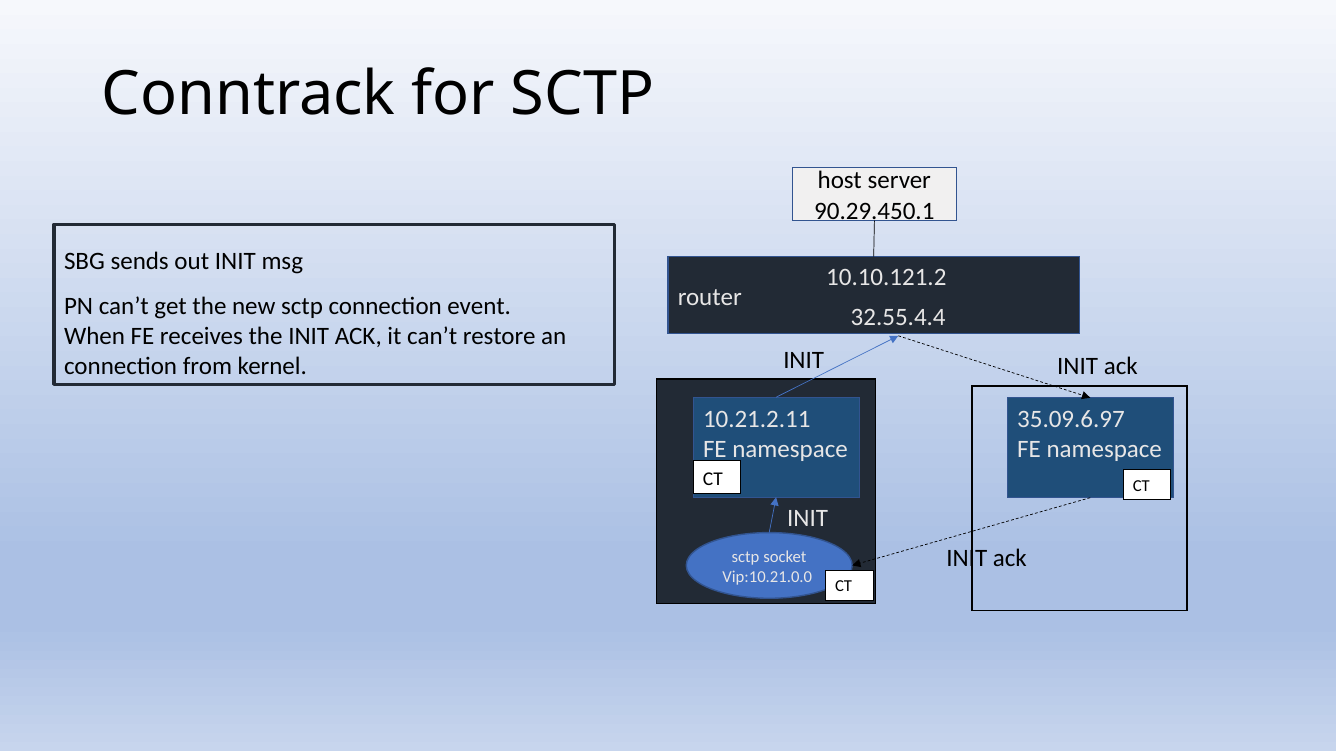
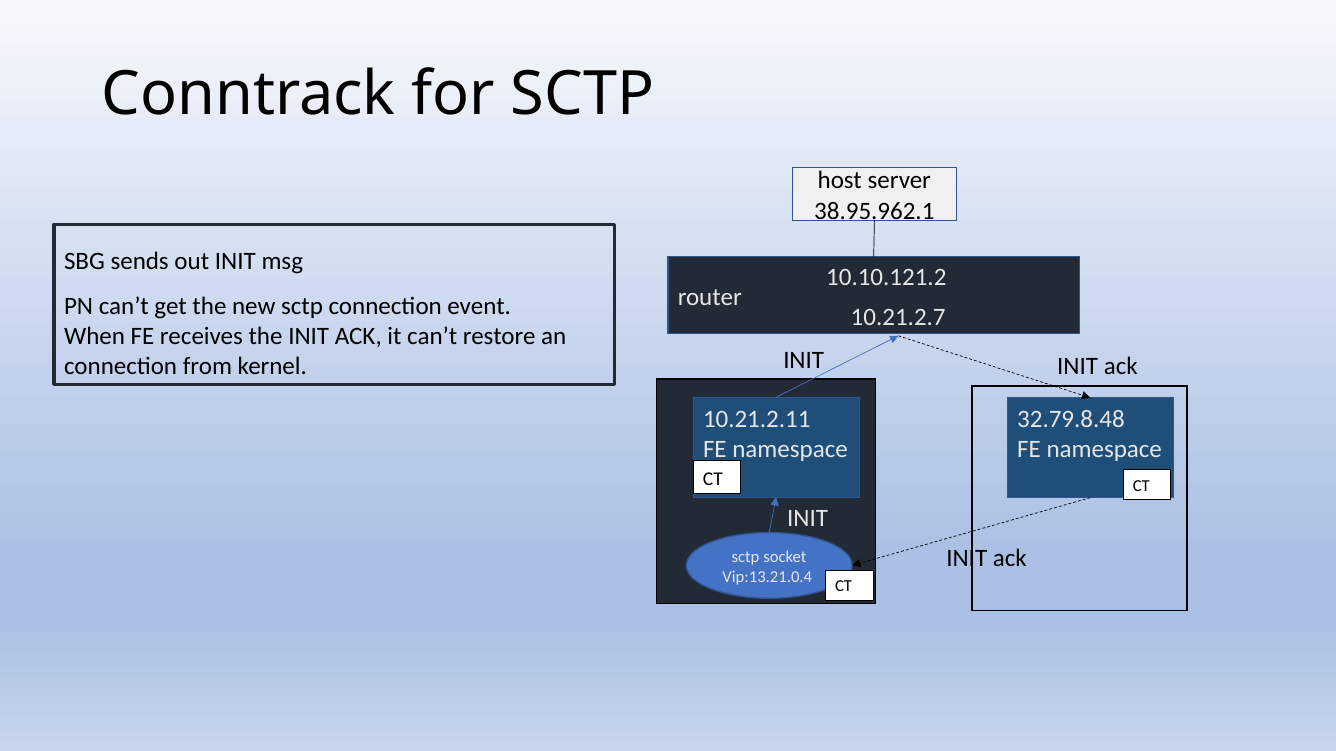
90.29.450.1: 90.29.450.1 -> 38.95.962.1 (874, 211)
32.55.4.4: 32.55.4.4 -> 10.21.2.7 (898, 318)
35.09.6.97: 35.09.6.97 -> 32.79.8.48 (1071, 420)
Vip:10.21.0.0: Vip:10.21.0.0 -> Vip:13.21.0.4 (767, 577)
